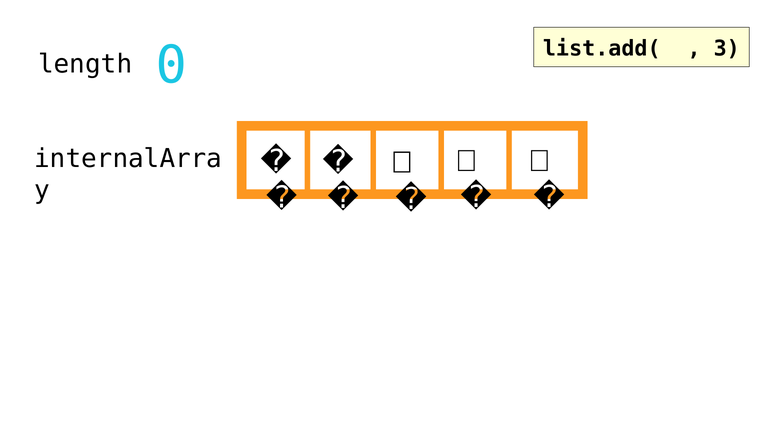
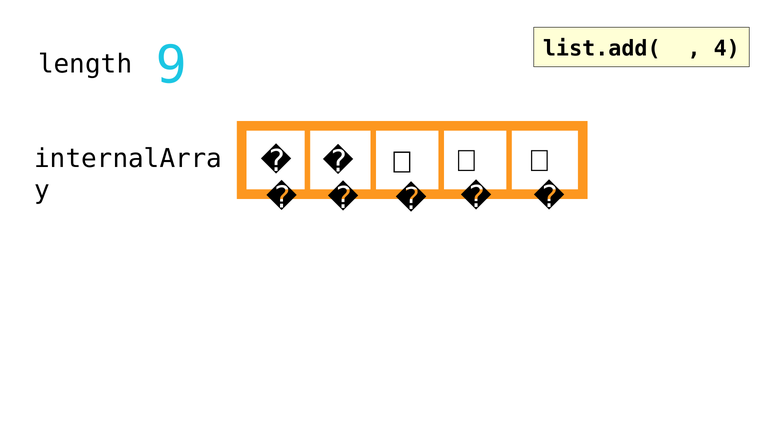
0: 0 -> 9 (171, 66)
3: 3 -> 4 (727, 48)
